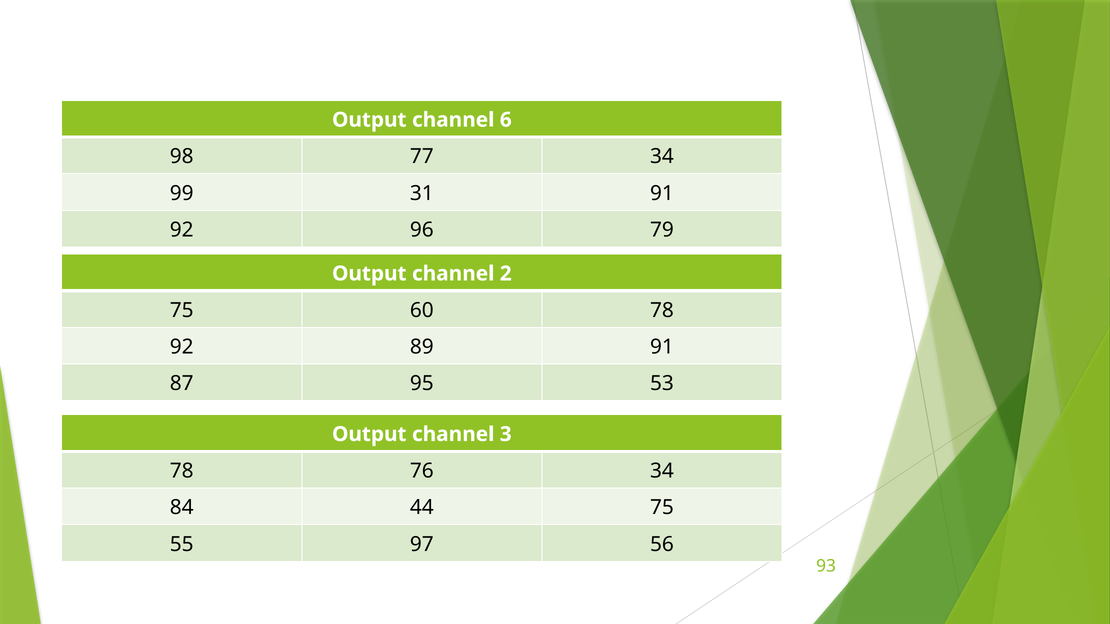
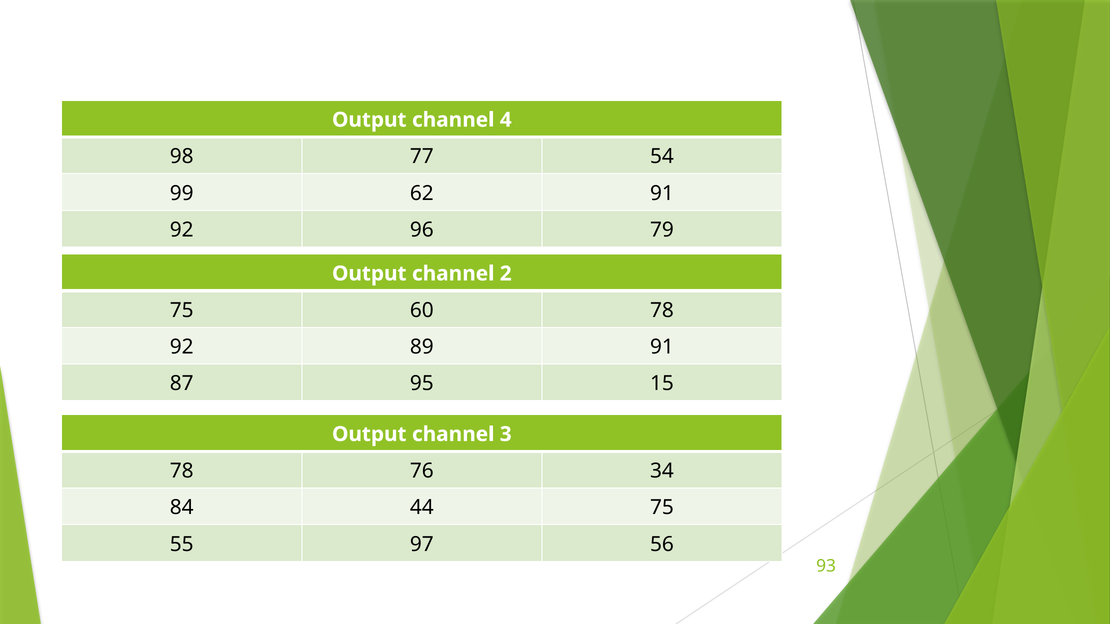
6: 6 -> 4 (506, 120)
77 34: 34 -> 54 (662, 157)
31: 31 -> 62 (422, 193)
53: 53 -> 15 (662, 384)
